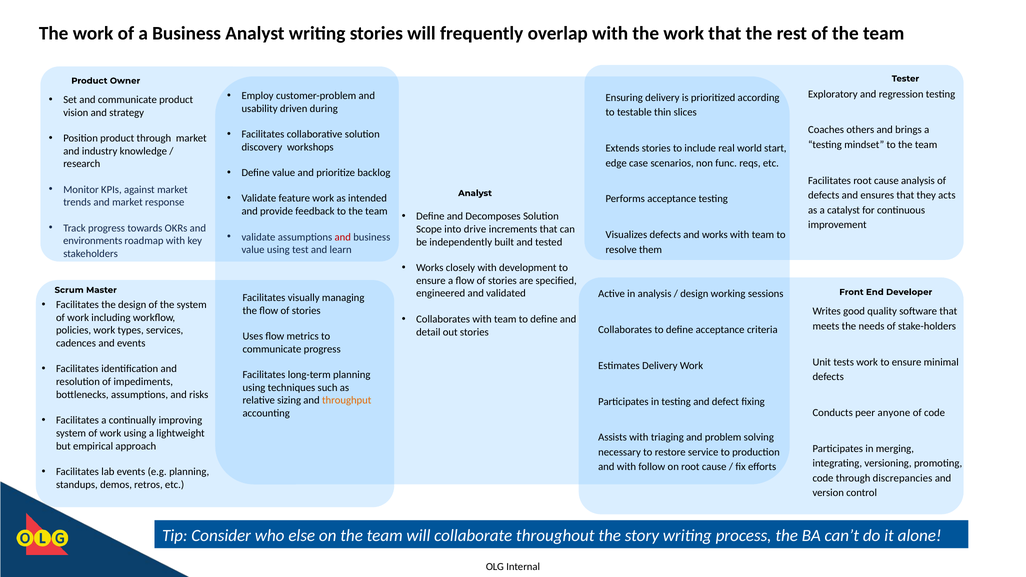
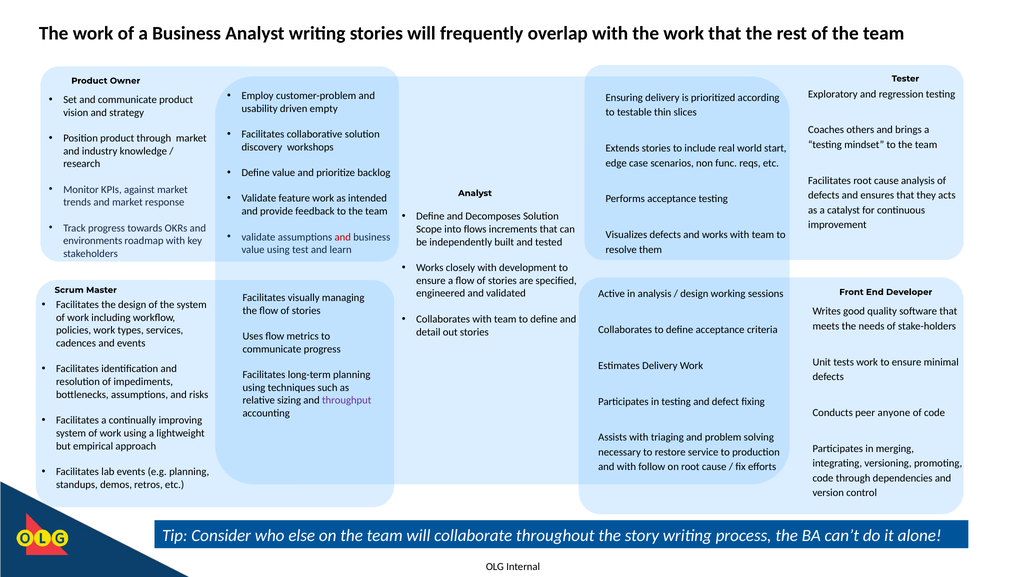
during: during -> empty (324, 109)
drive: drive -> flows (475, 229)
throughput colour: orange -> purple (347, 400)
discrepancies: discrepancies -> dependencies (903, 478)
